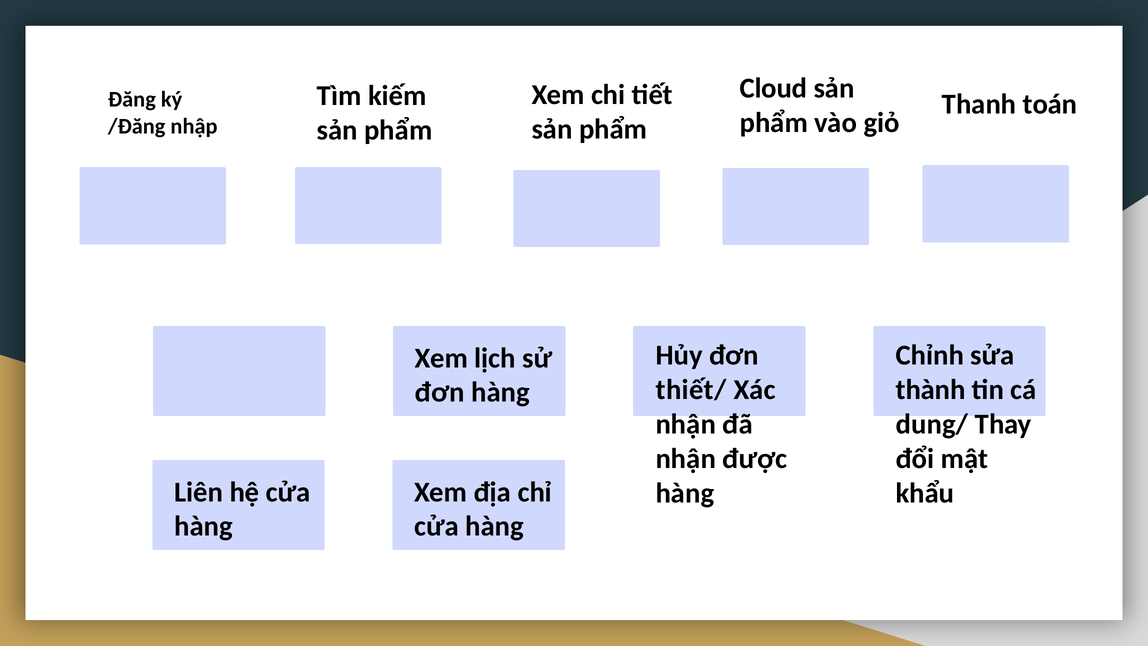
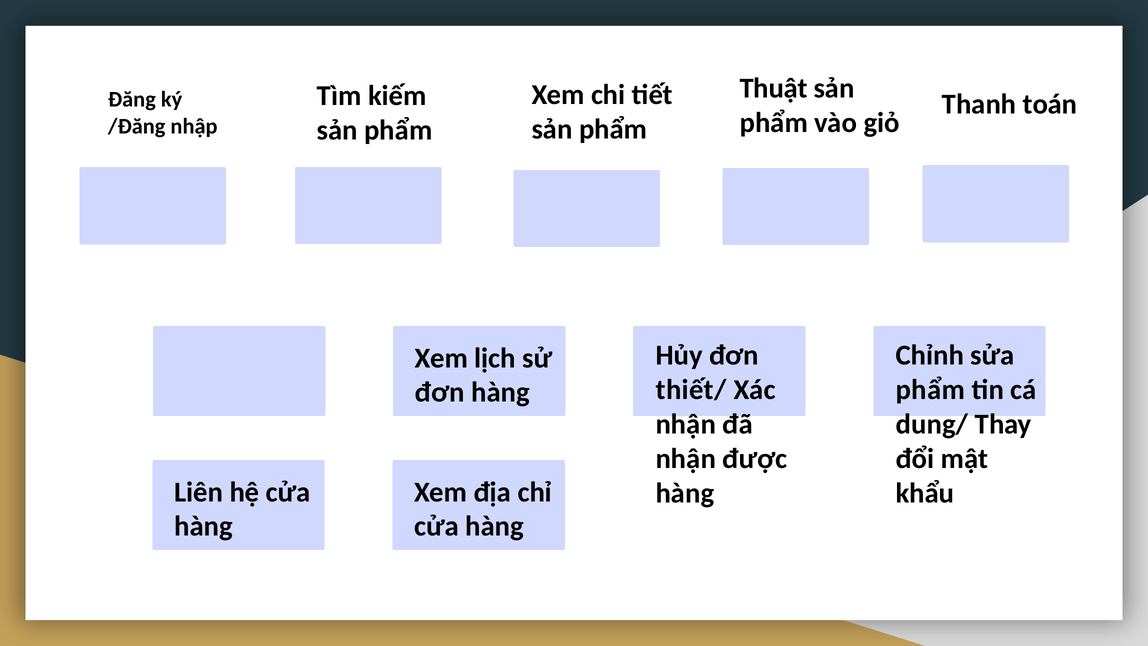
Cloud: Cloud -> Thuật (774, 88)
thành: thành -> phẩm (930, 390)
